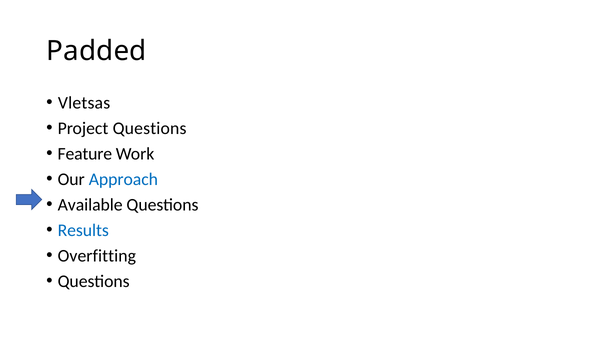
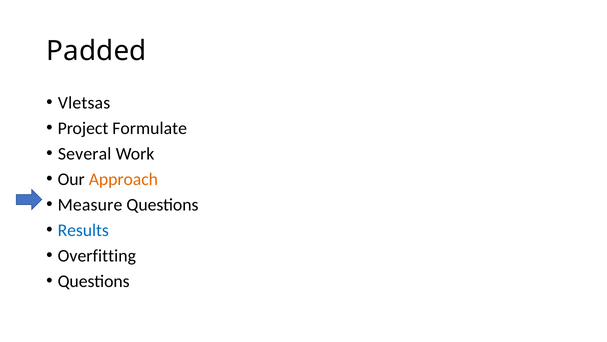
Project Questions: Questions -> Formulate (150, 128)
Feature: Feature -> Several (85, 154)
Approach colour: blue -> orange (123, 179)
Available: Available -> Measure (90, 204)
